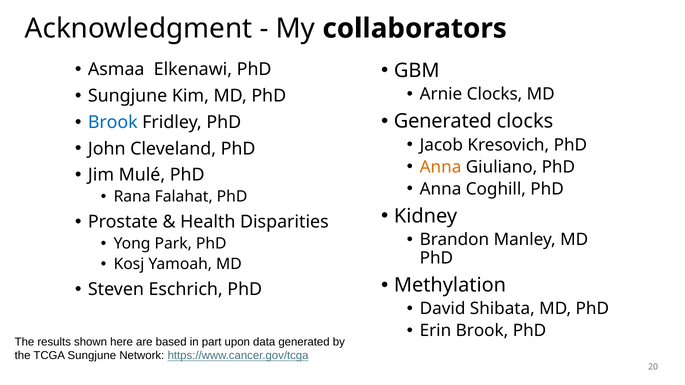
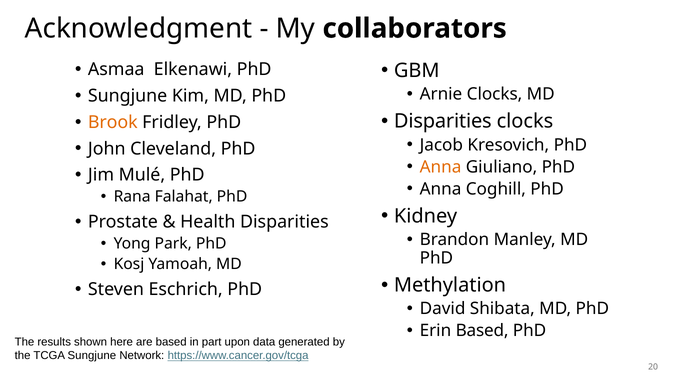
Generated: Generated -> Disparities (443, 121)
Brook colour: blue -> orange (113, 122)
Erin Brook: Brook -> Based (482, 331)
